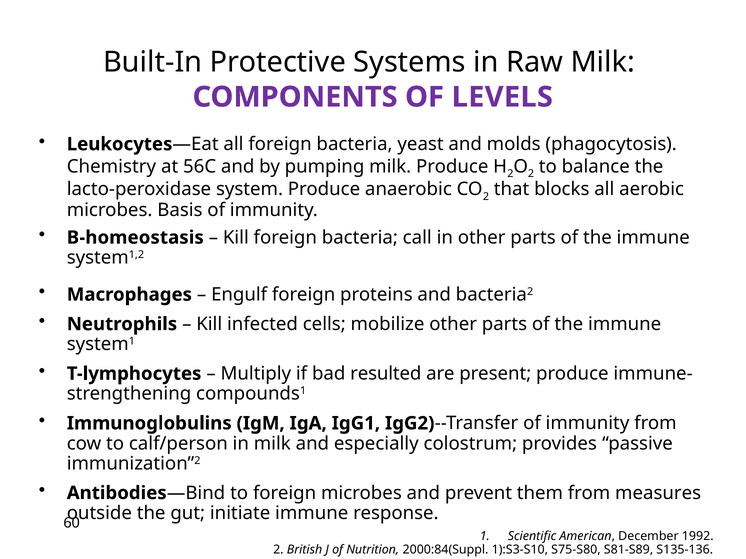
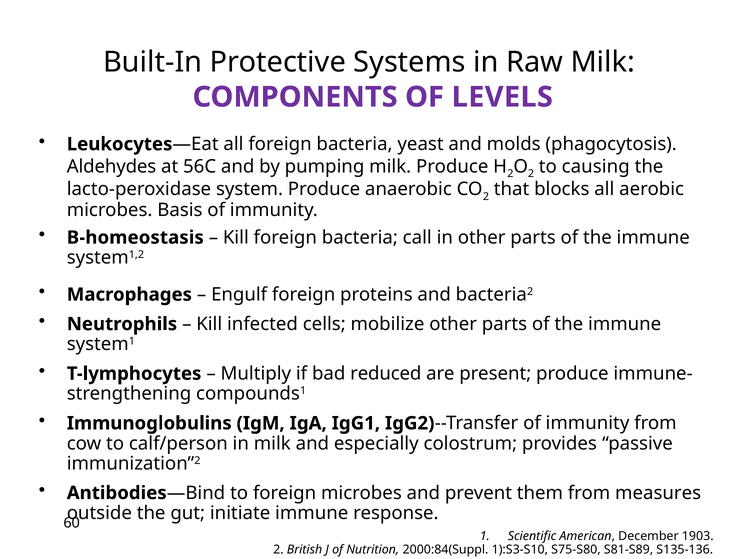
Chemistry: Chemistry -> Aldehydes (112, 167)
balance: balance -> causing (596, 167)
resulted: resulted -> reduced (386, 374)
1992: 1992 -> 1903 (698, 537)
